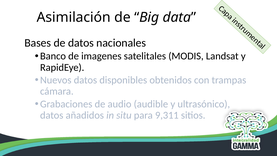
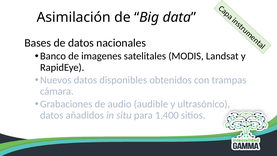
9,311: 9,311 -> 1,400 (167, 115)
